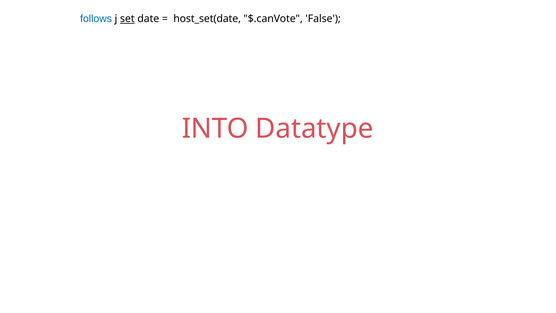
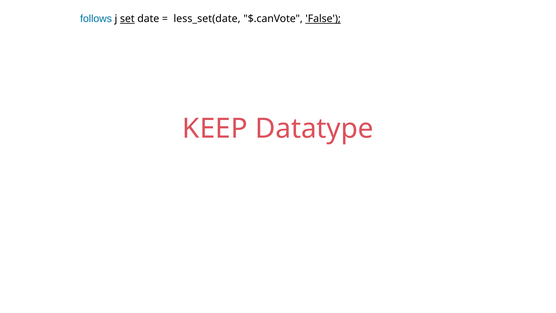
host_set(date: host_set(date -> less_set(date (207, 19)
False underline: none -> present (323, 19)
INTO: INTO -> KEEP (215, 128)
